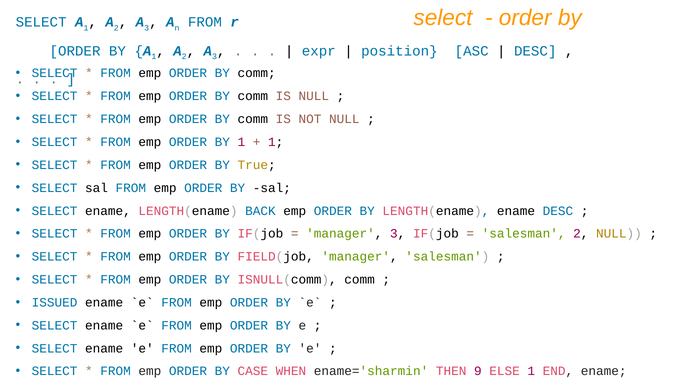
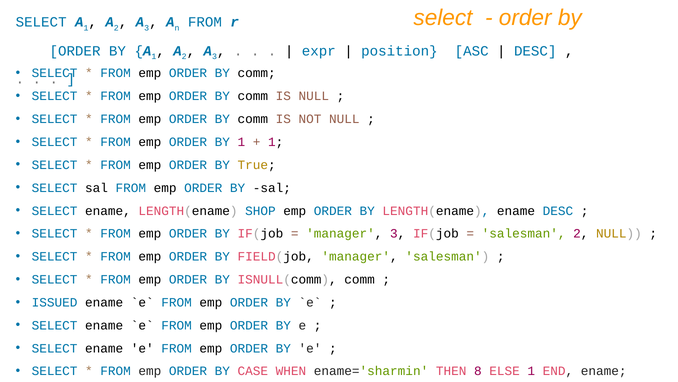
BACK: BACK -> SHOP (260, 210)
9: 9 -> 8 (478, 371)
